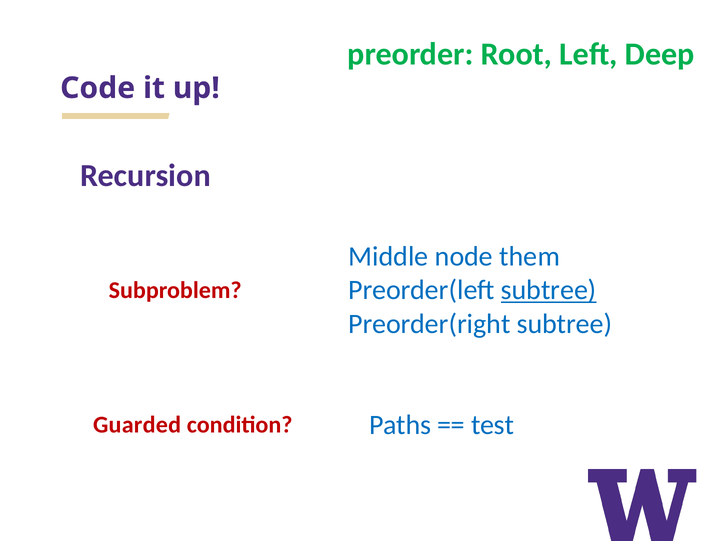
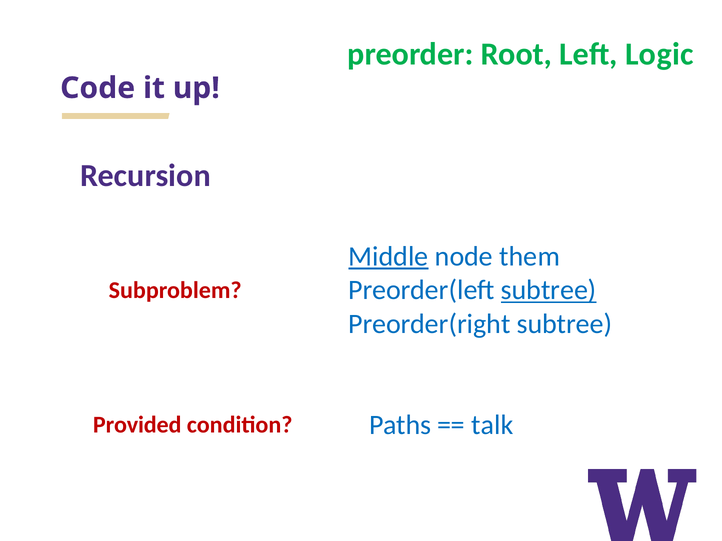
Deep: Deep -> Logic (659, 54)
Middle underline: none -> present (388, 257)
test: test -> talk (492, 425)
Guarded: Guarded -> Provided (137, 425)
